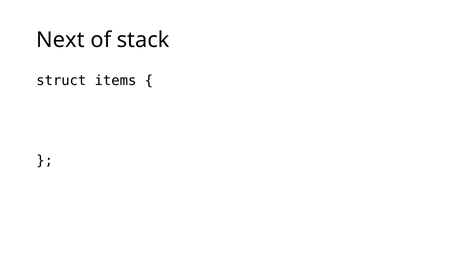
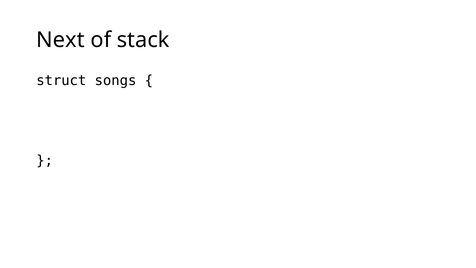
items: items -> songs (116, 80)
